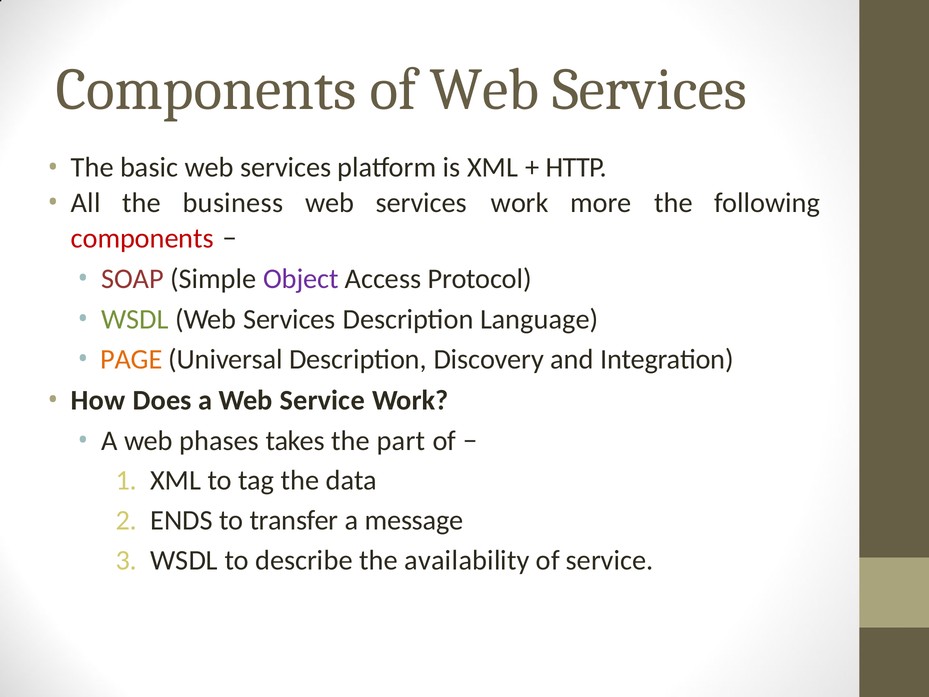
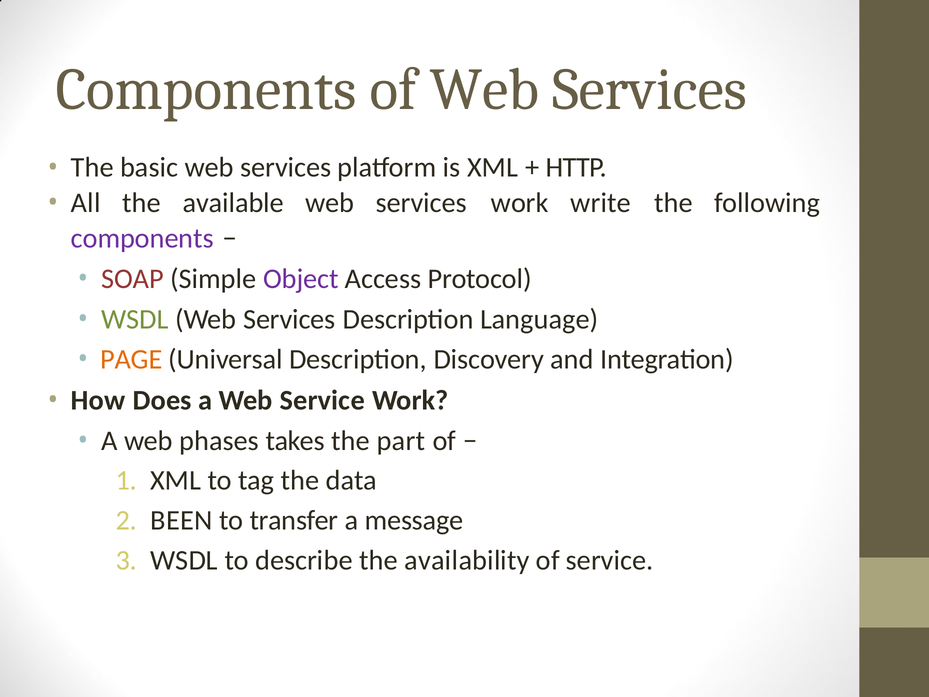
business: business -> available (233, 203)
more: more -> write (601, 203)
components colour: red -> purple (142, 238)
ENDS: ENDS -> BEEN (181, 520)
